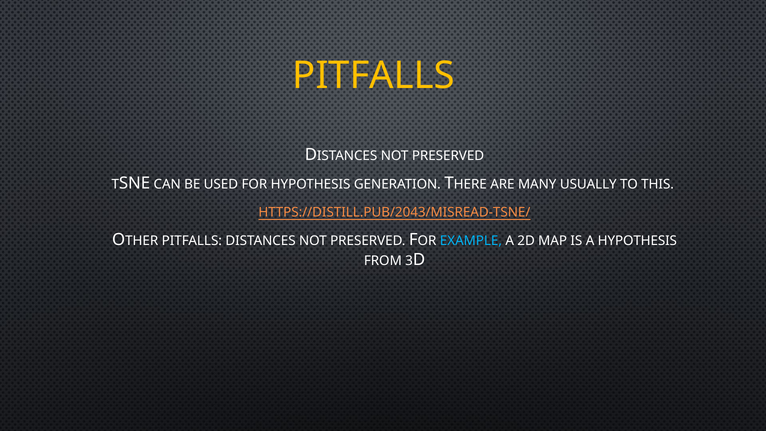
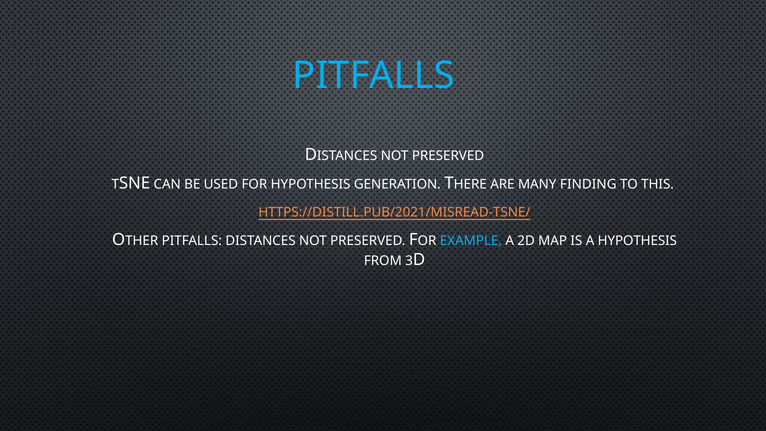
PITFALLS colour: yellow -> light blue (374, 76)
USUALLY: USUALLY -> FINDING (588, 184)
HTTPS://DISTILL.PUB/2043/MISREAD-TSNE/: HTTPS://DISTILL.PUB/2043/MISREAD-TSNE/ -> HTTPS://DISTILL.PUB/2021/MISREAD-TSNE/ (394, 212)
